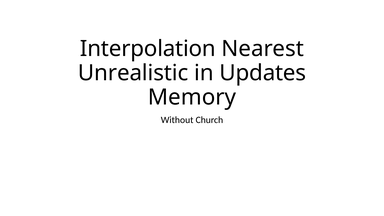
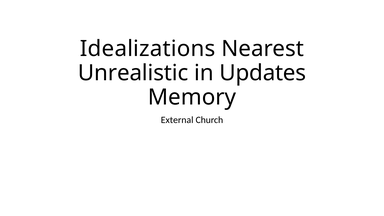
Interpolation: Interpolation -> Idealizations (148, 49)
Without: Without -> External (177, 120)
